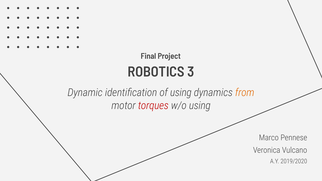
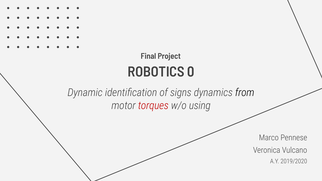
3: 3 -> 0 (191, 72)
of using: using -> signs (181, 93)
from colour: orange -> black (245, 93)
